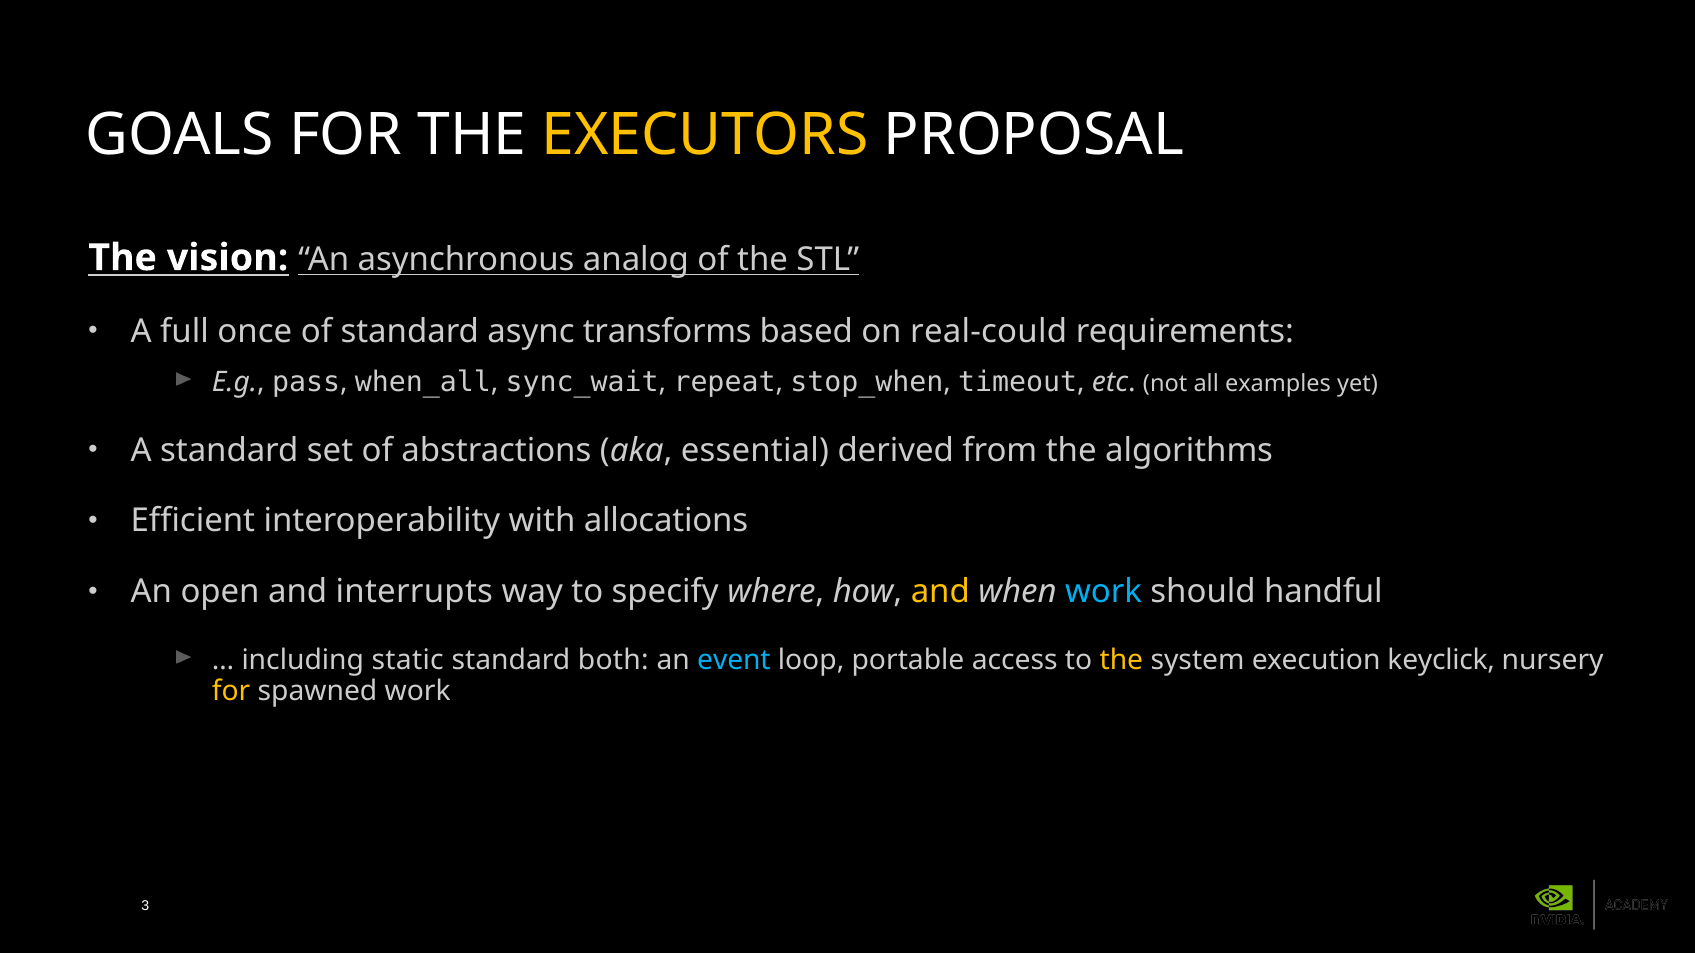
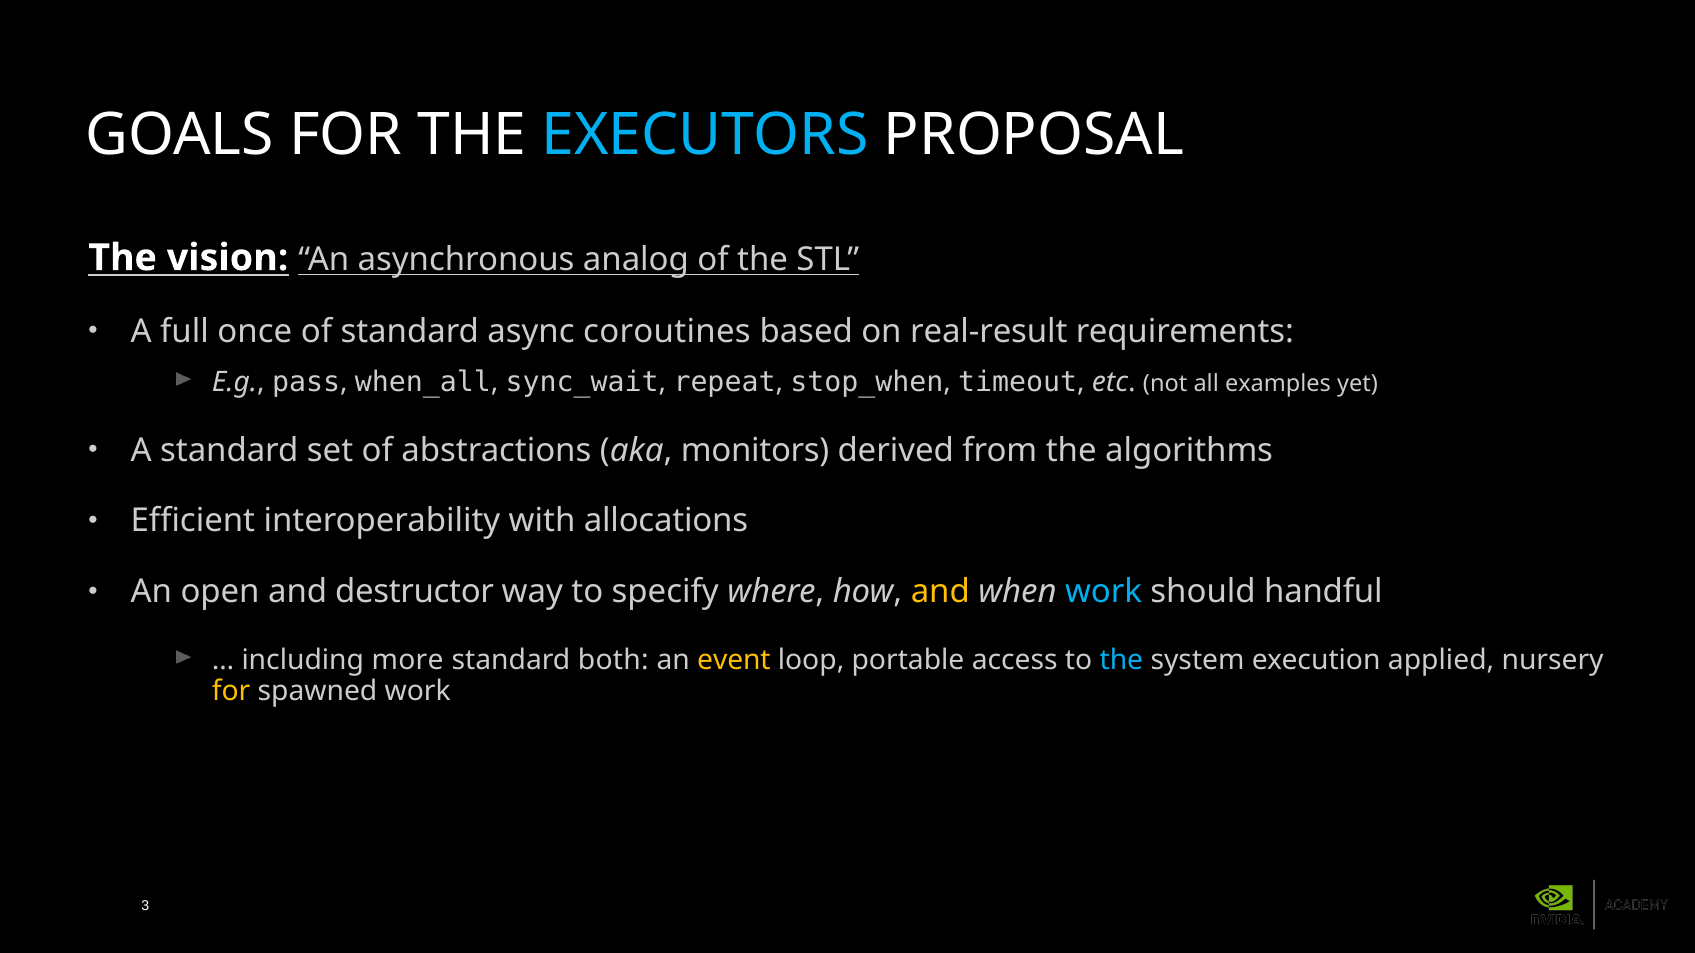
EXECUTORS colour: yellow -> light blue (705, 135)
transforms: transforms -> coroutines (667, 331)
real-could: real-could -> real-result (989, 331)
essential: essential -> monitors (755, 450)
interrupts: interrupts -> destructor (415, 592)
static: static -> more (408, 661)
event colour: light blue -> yellow (734, 661)
the colour: yellow -> light blue (1121, 661)
keyclick: keyclick -> applied (1441, 661)
